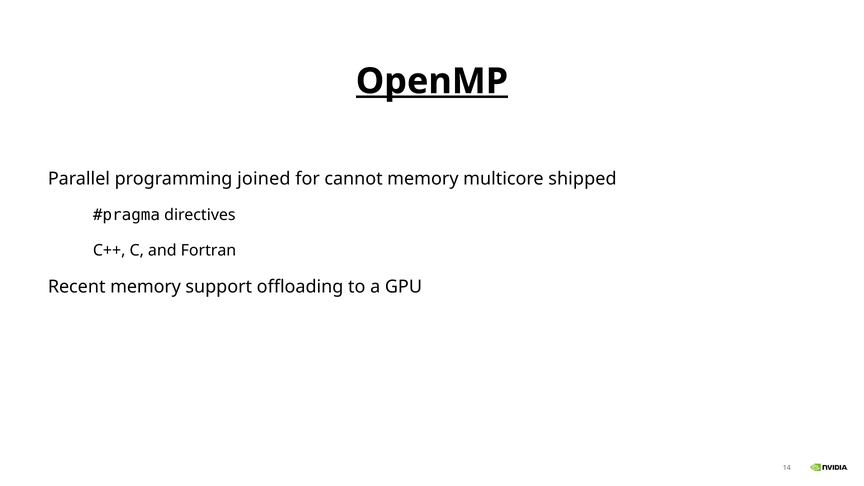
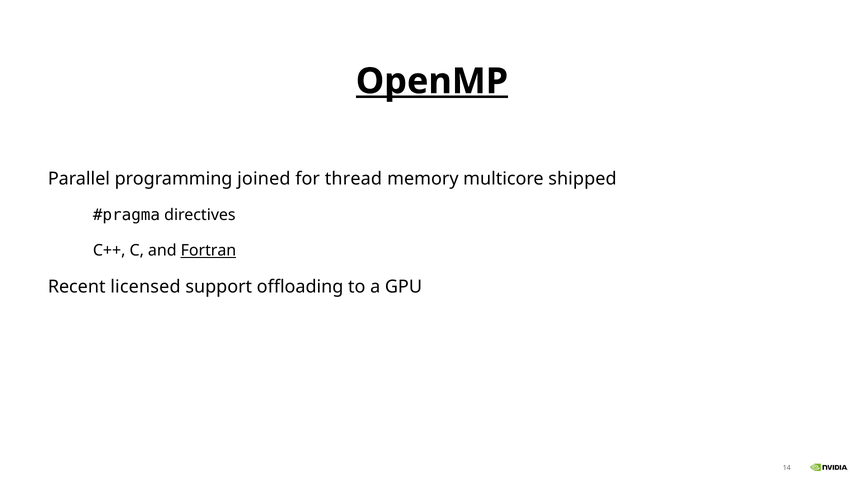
cannot: cannot -> thread (353, 179)
Fortran underline: none -> present (208, 250)
Recent memory: memory -> licensed (145, 287)
